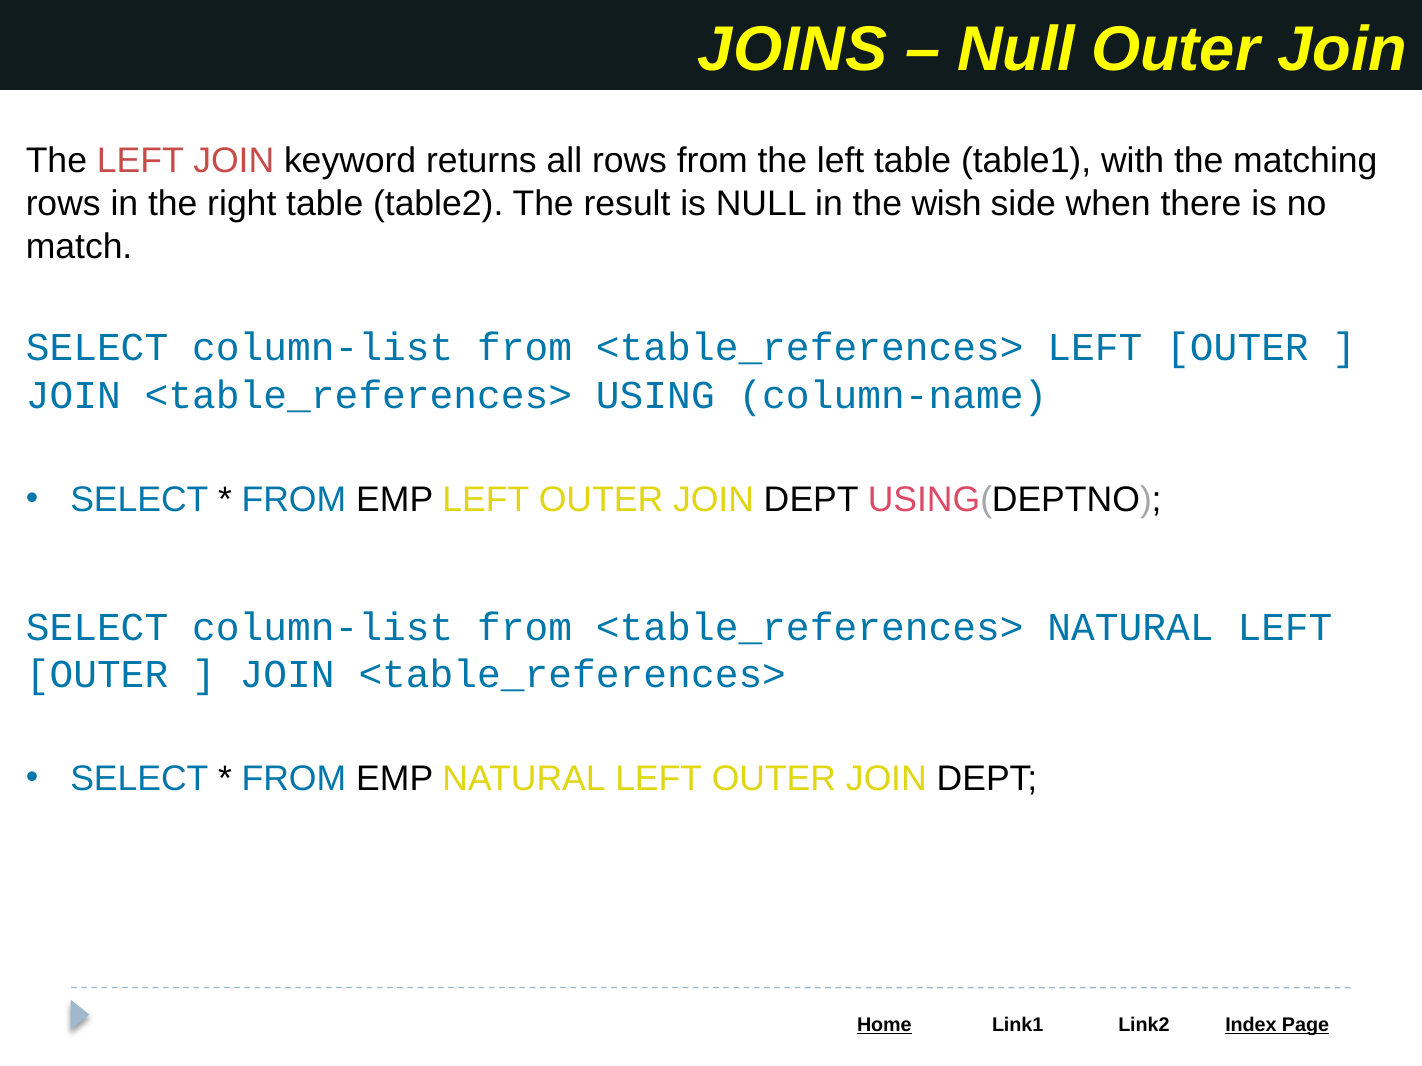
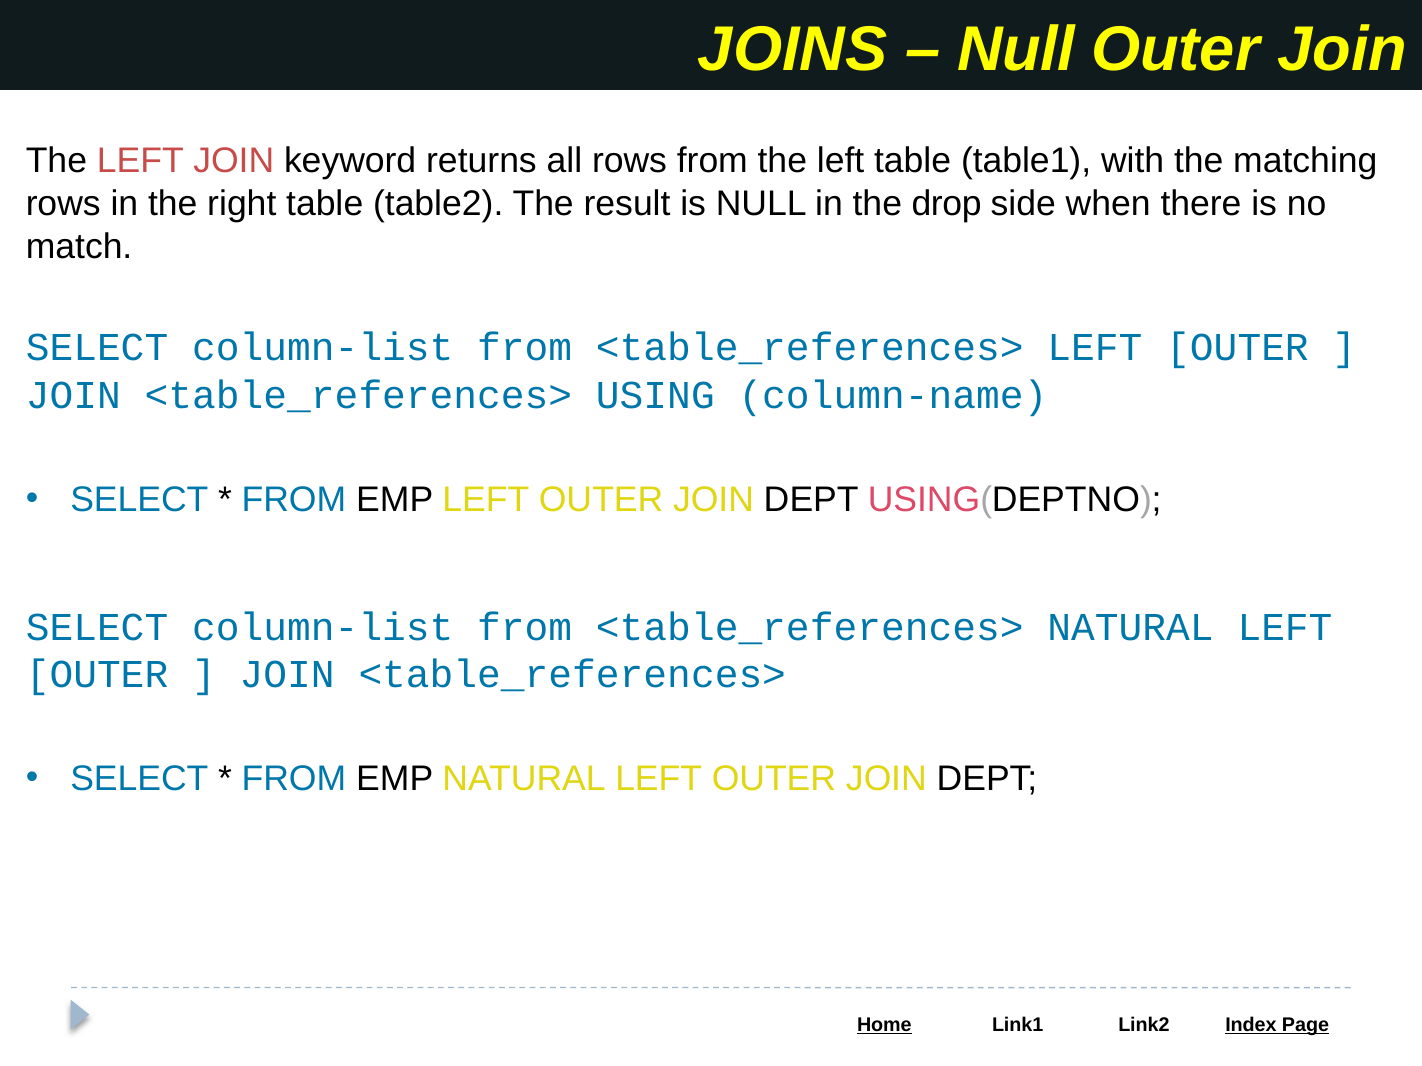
wish: wish -> drop (947, 204)
